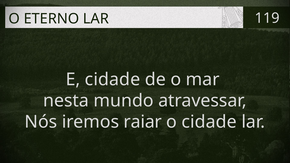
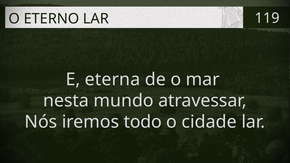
E cidade: cidade -> eterna (112, 79)
raiar: raiar -> todo (143, 122)
